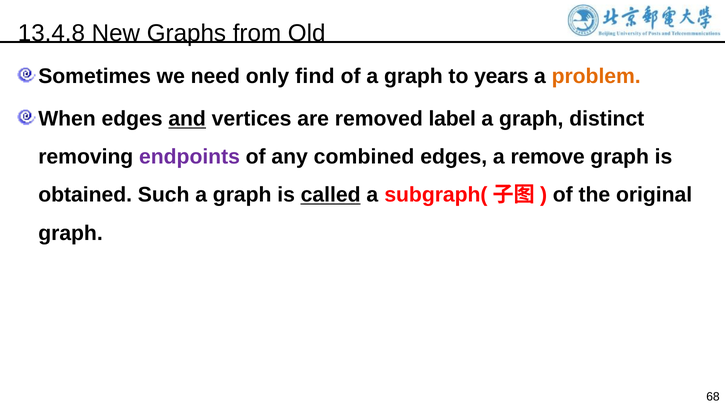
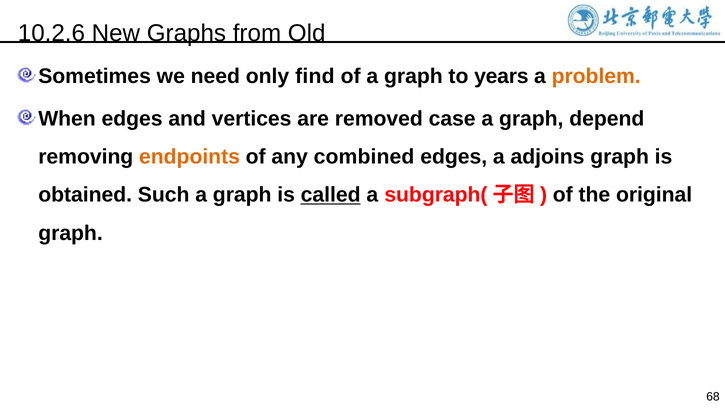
13.4.8: 13.4.8 -> 10.2.6 (51, 33)
and underline: present -> none (187, 119)
label: label -> case (452, 119)
distinct: distinct -> depend (607, 119)
endpoints colour: purple -> orange (190, 157)
remove: remove -> adjoins (547, 157)
